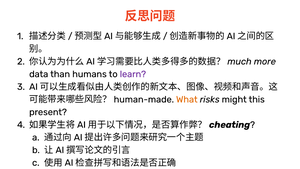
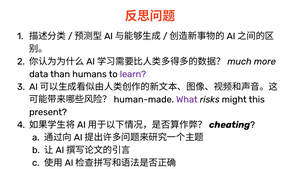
What colour: orange -> purple (187, 99)
